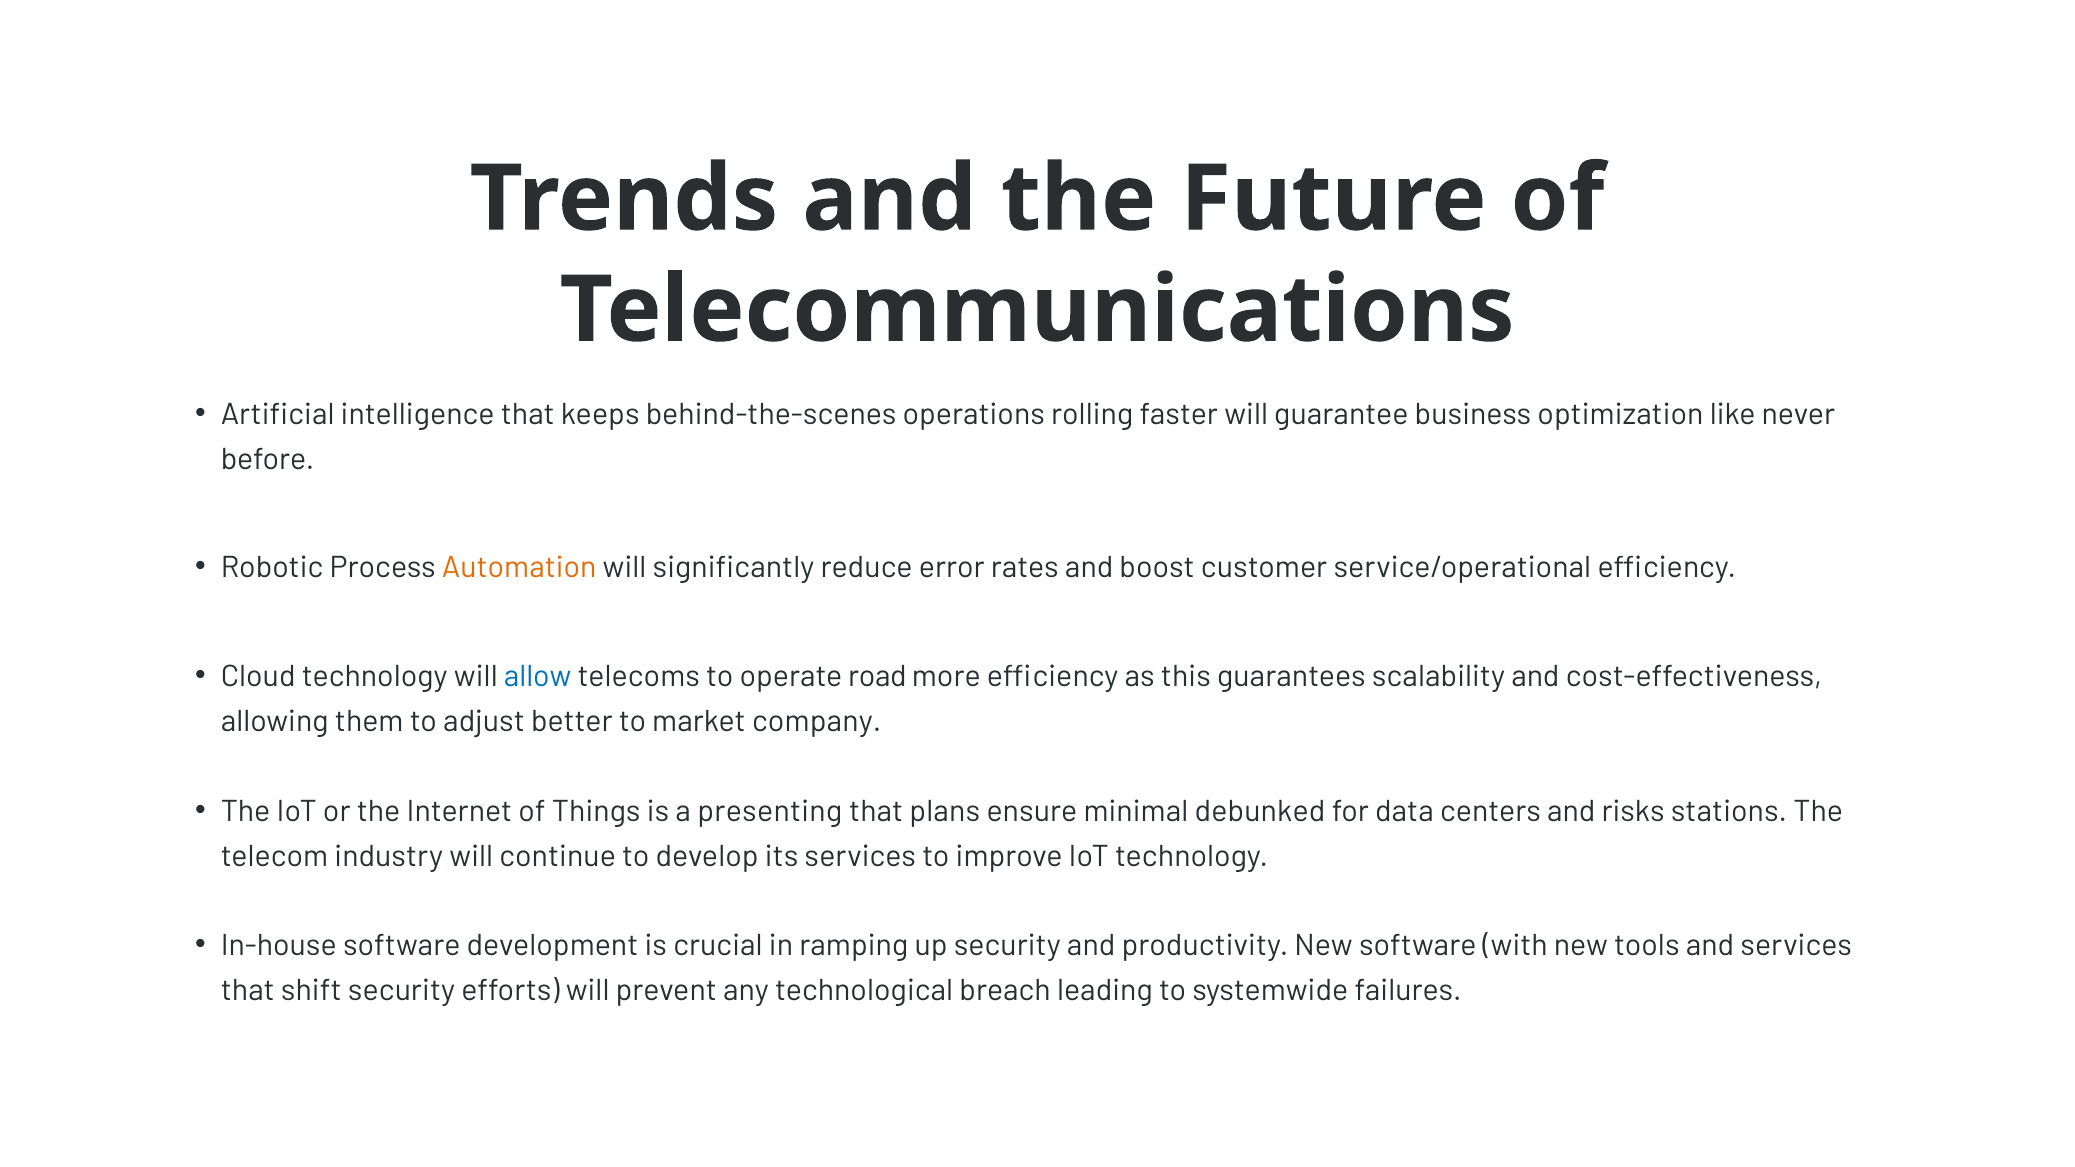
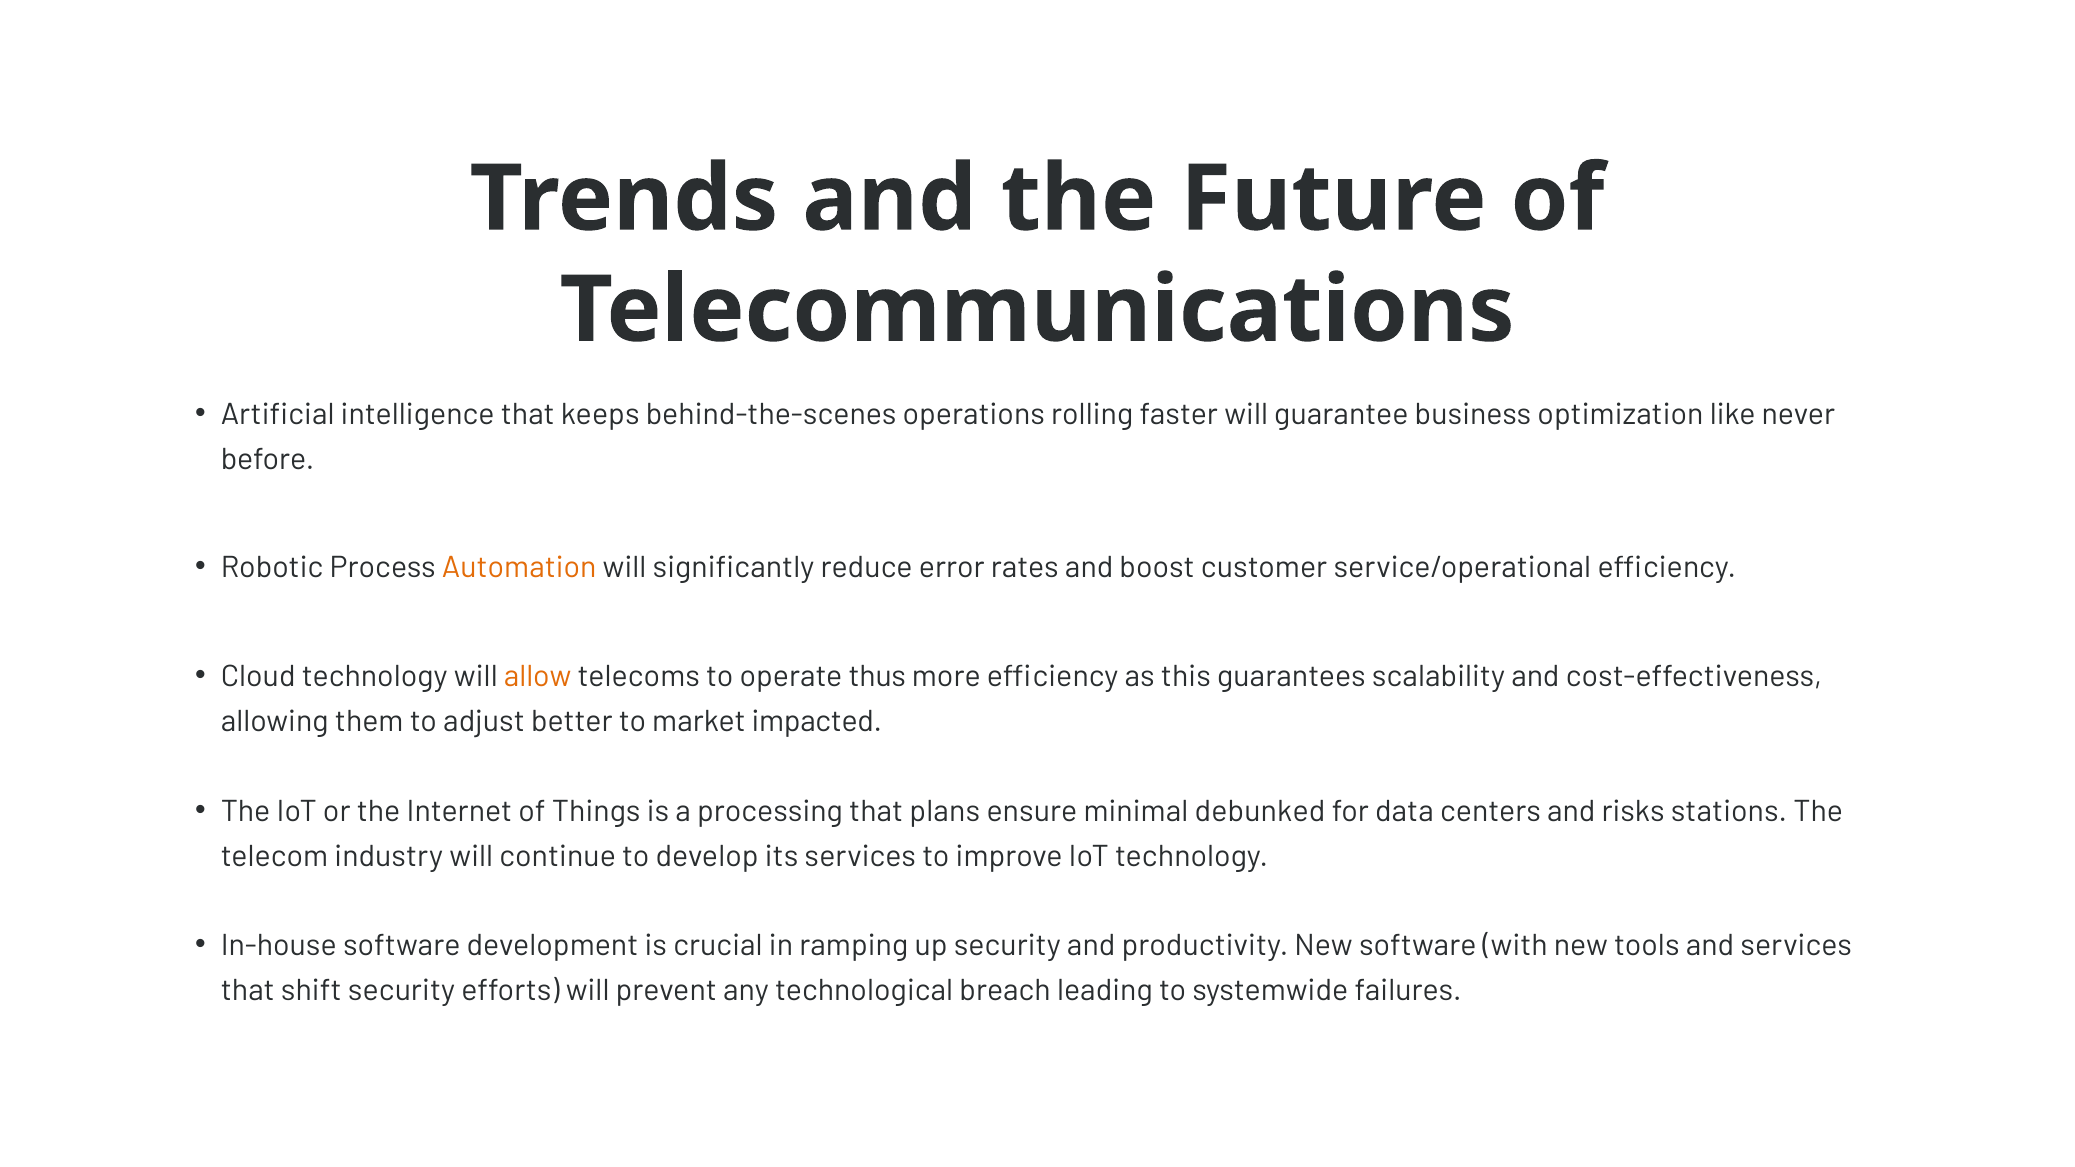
allow colour: blue -> orange (538, 677)
road: road -> thus (877, 677)
company: company -> impacted (817, 722)
presenting: presenting -> processing (770, 812)
